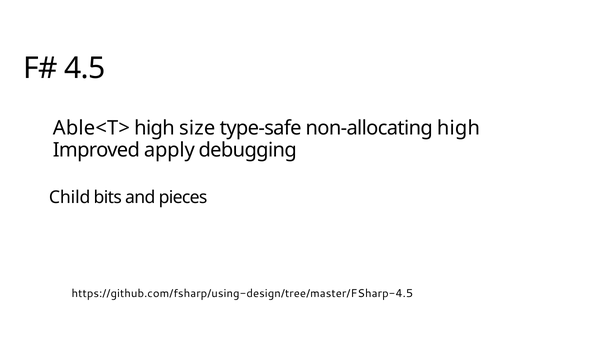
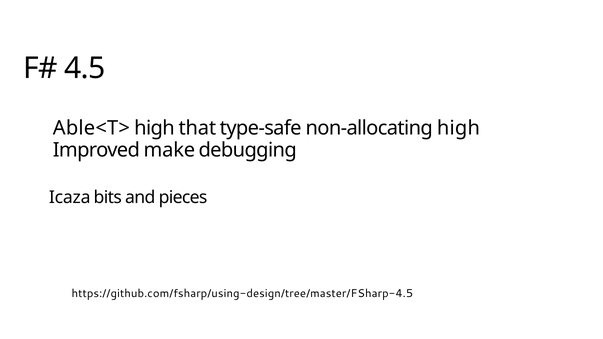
size: size -> that (197, 128)
apply: apply -> make (169, 150)
Child: Child -> Icaza (70, 197)
